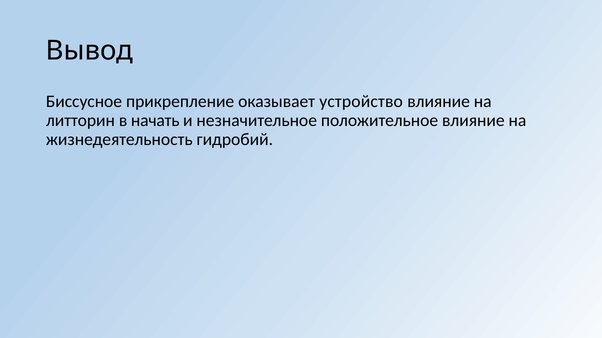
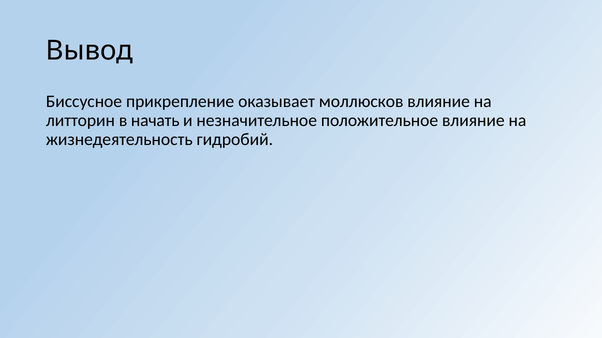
устройство: устройство -> моллюсков (361, 102)
